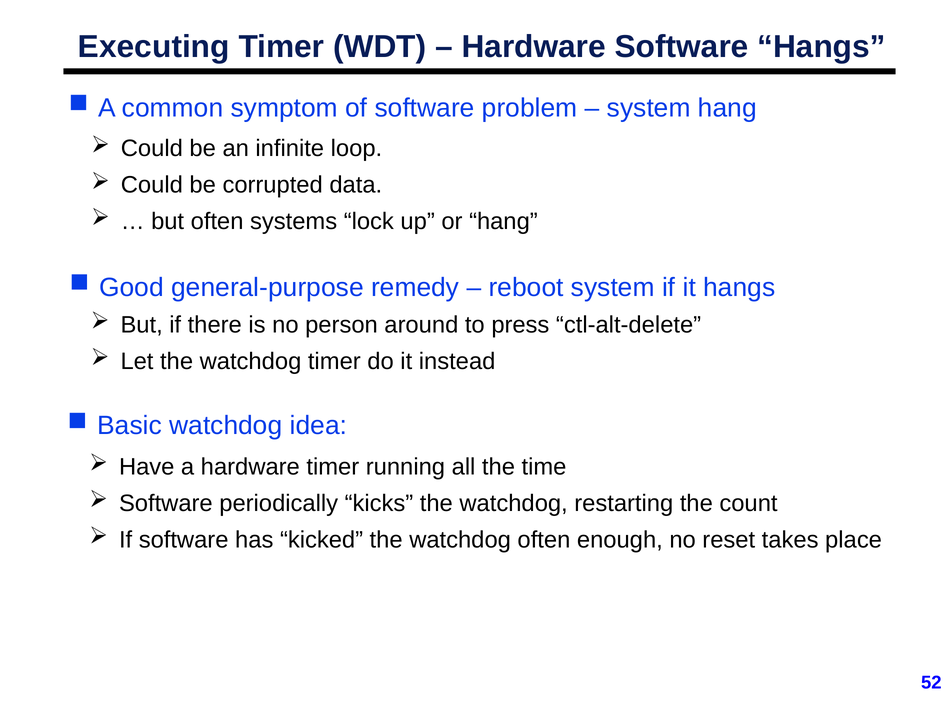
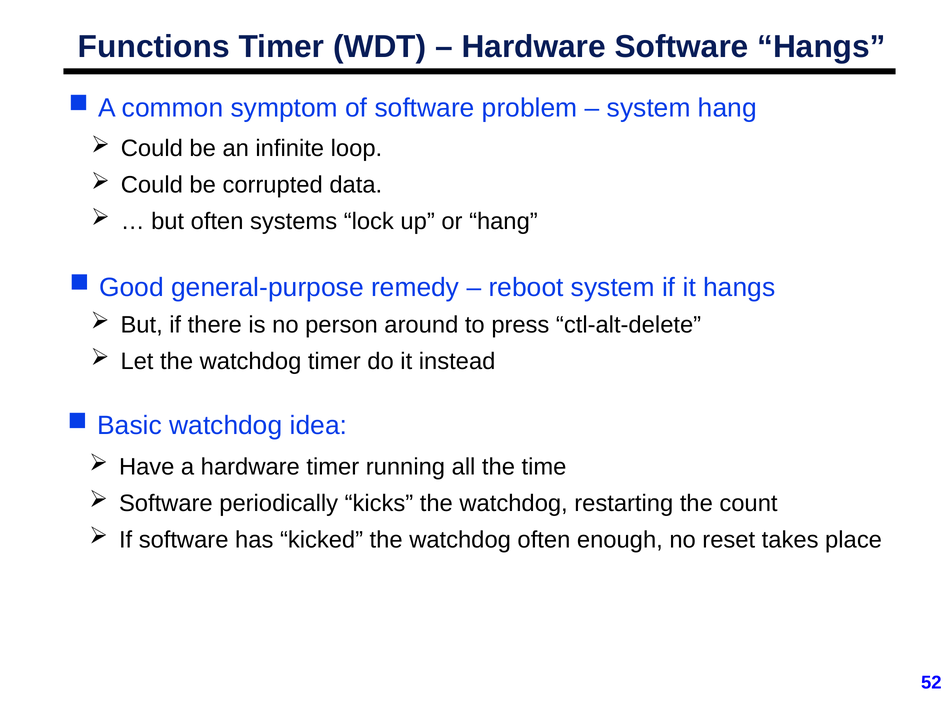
Executing: Executing -> Functions (154, 47)
